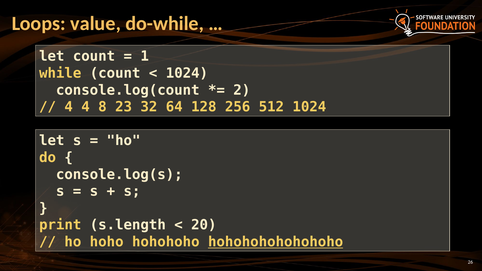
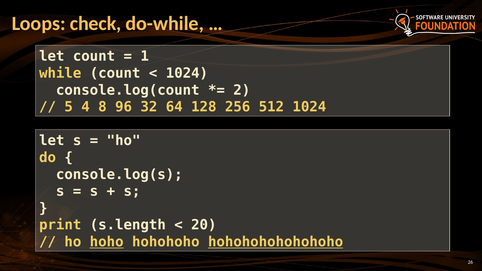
value: value -> check (96, 23)
4: 4 -> 5 (69, 107)
23: 23 -> 96 (124, 107)
hoho underline: none -> present (107, 242)
